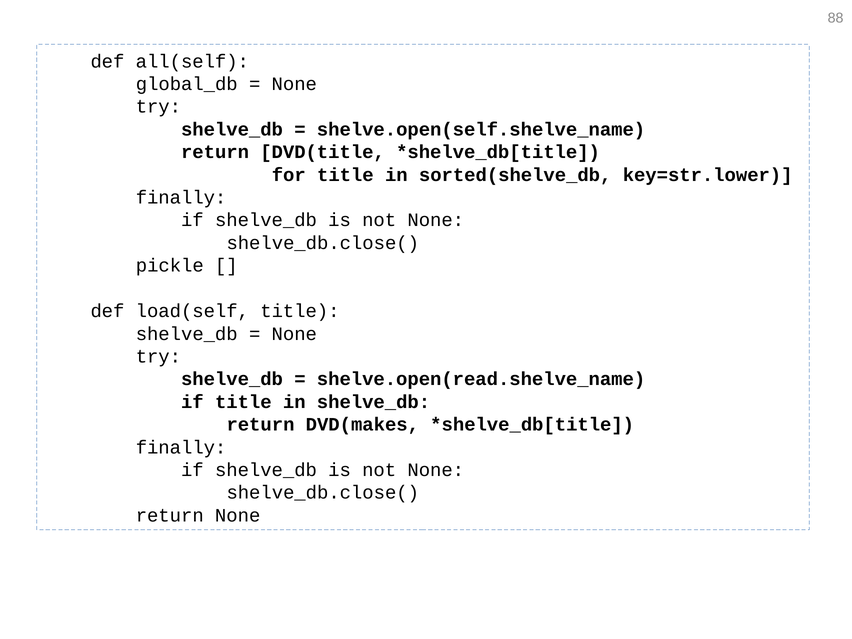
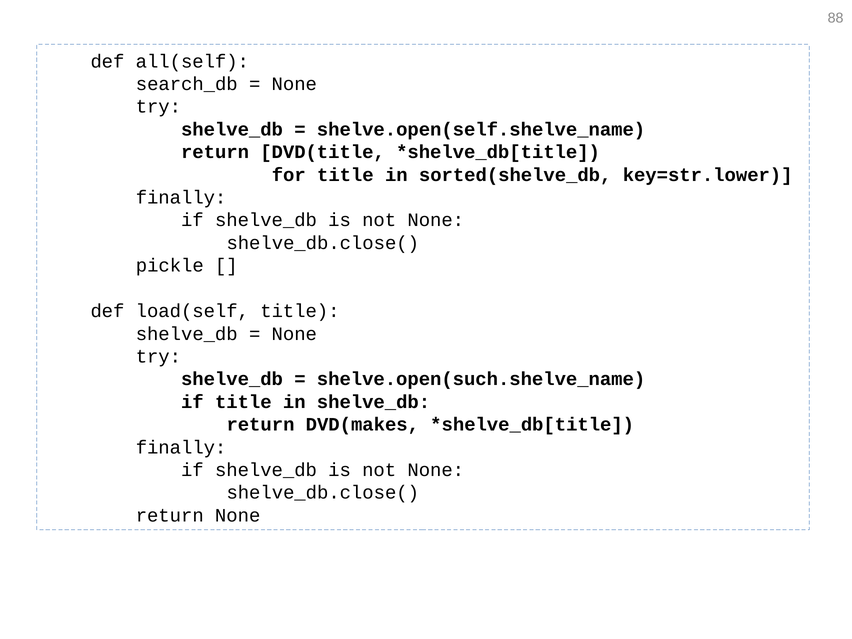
global_db: global_db -> search_db (187, 84)
shelve.open(read.shelve_name: shelve.open(read.shelve_name -> shelve.open(such.shelve_name (481, 379)
